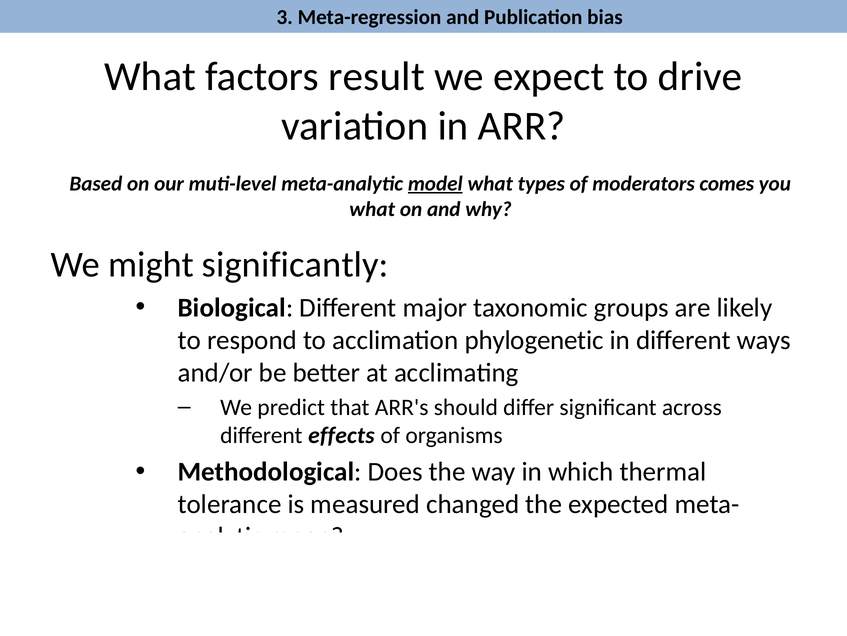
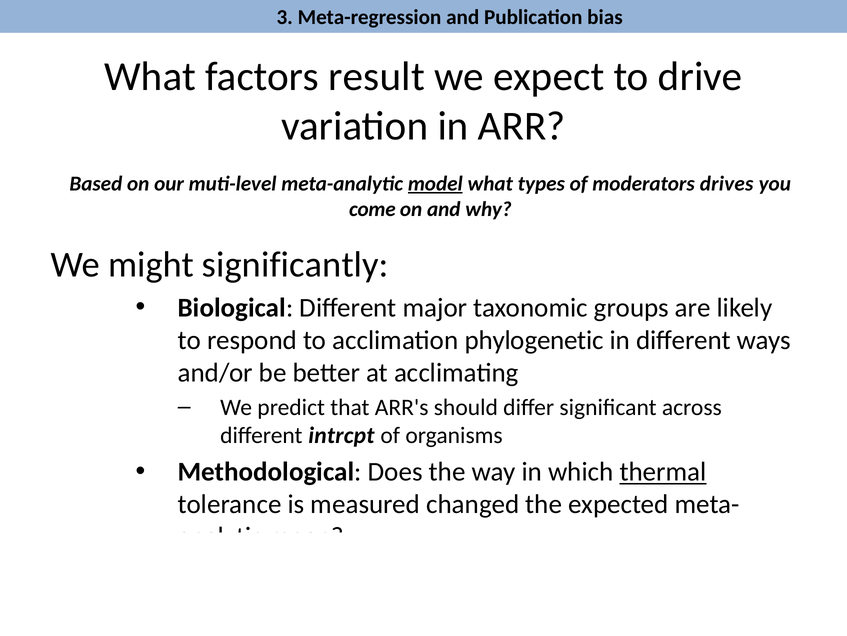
comes: comes -> drives (727, 183)
what: what -> come (372, 209)
effects: effects -> intrcpt (341, 435)
thermal underline: none -> present (663, 471)
